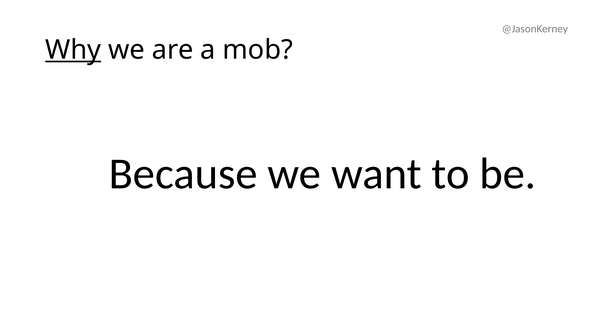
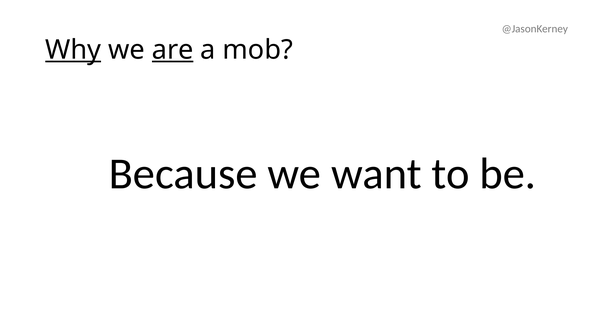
are underline: none -> present (173, 50)
